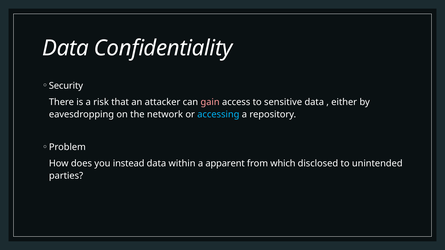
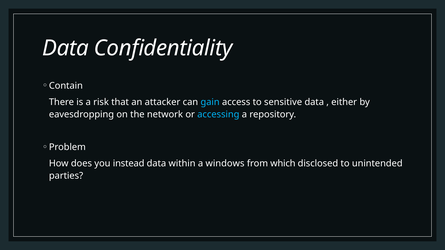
Security: Security -> Contain (66, 86)
gain colour: pink -> light blue (210, 102)
apparent: apparent -> windows (225, 164)
